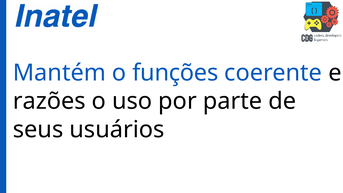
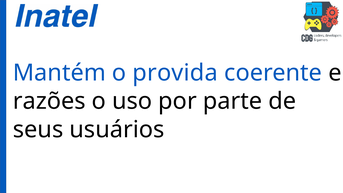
funções: funções -> provida (175, 73)
